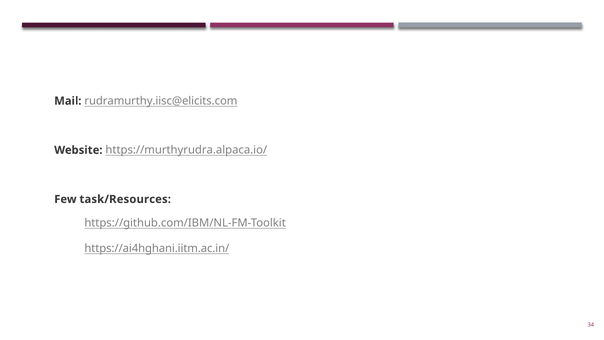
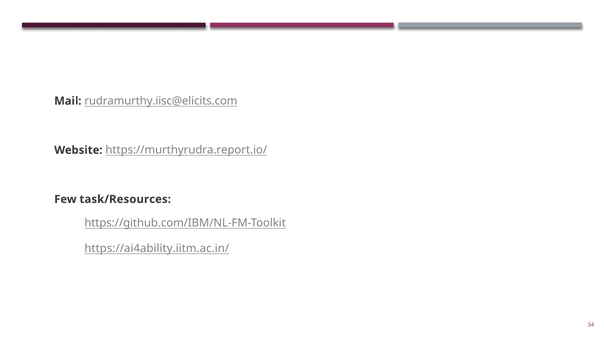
https://murthyrudra.alpaca.io/: https://murthyrudra.alpaca.io/ -> https://murthyrudra.report.io/ (186, 150)
https://ai4hghani.iitm.ac.in/: https://ai4hghani.iitm.ac.in/ -> https://ai4ability.iitm.ac.in/ (157, 248)
